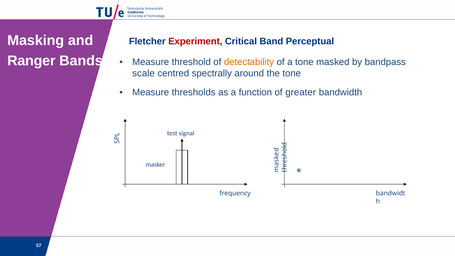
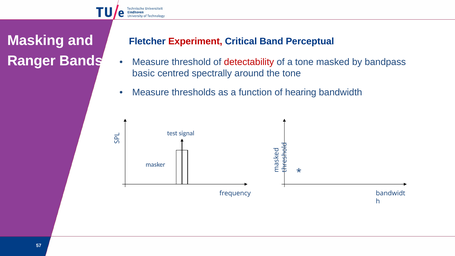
detectability colour: orange -> red (249, 62)
scale: scale -> basic (144, 73)
greater: greater -> hearing (301, 92)
